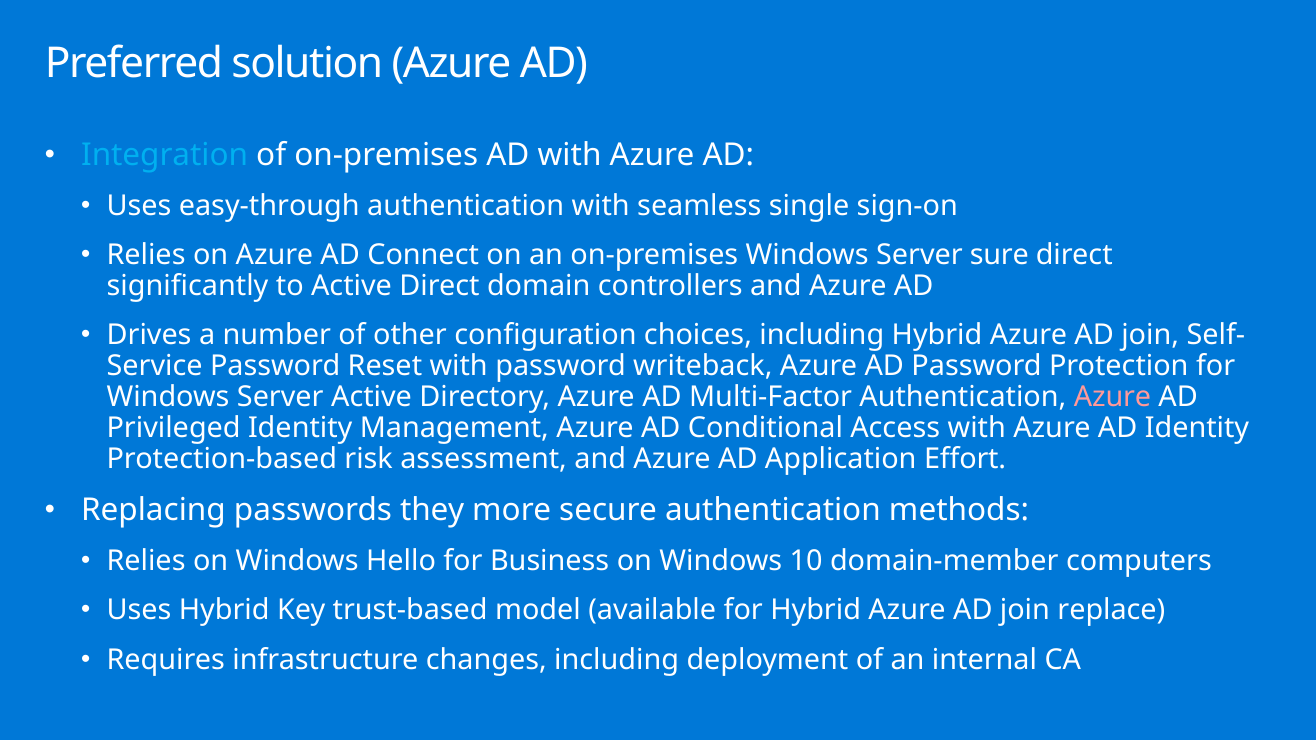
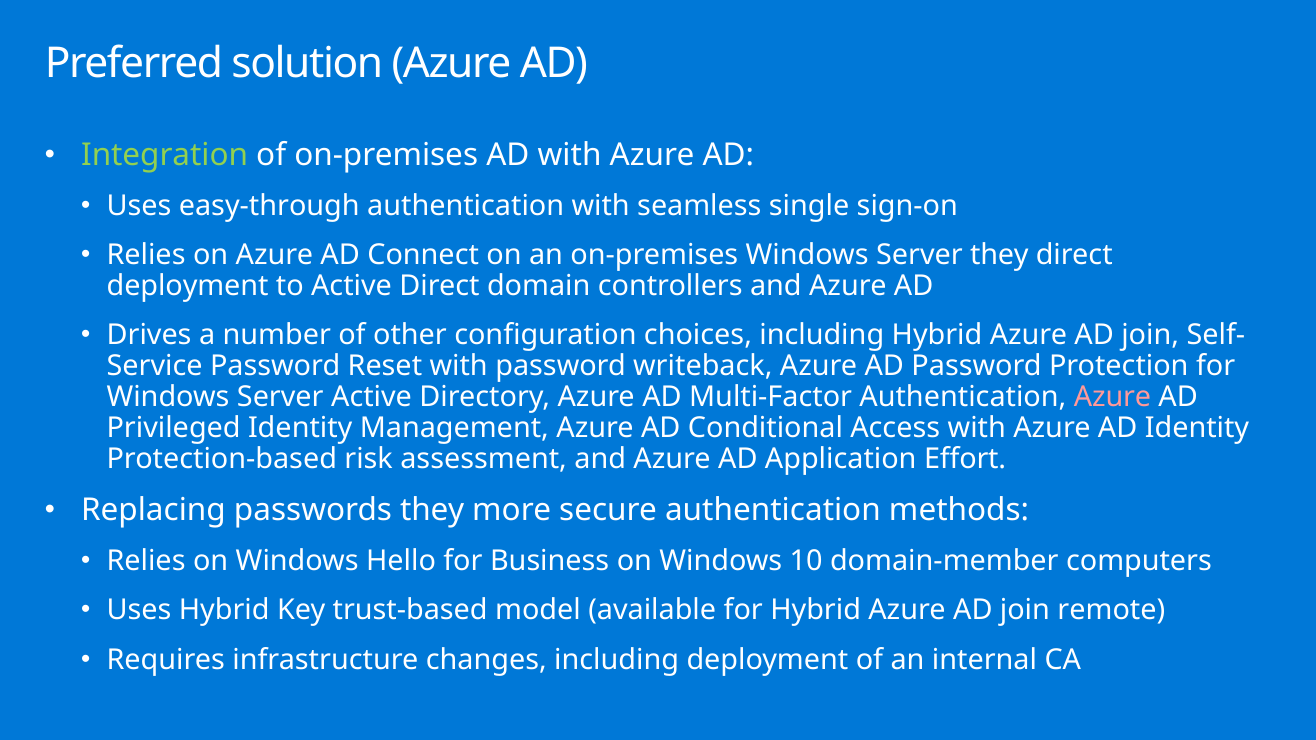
Integration colour: light blue -> light green (165, 155)
Server sure: sure -> they (999, 255)
significantly: significantly -> deployment (188, 286)
replace: replace -> remote (1111, 611)
